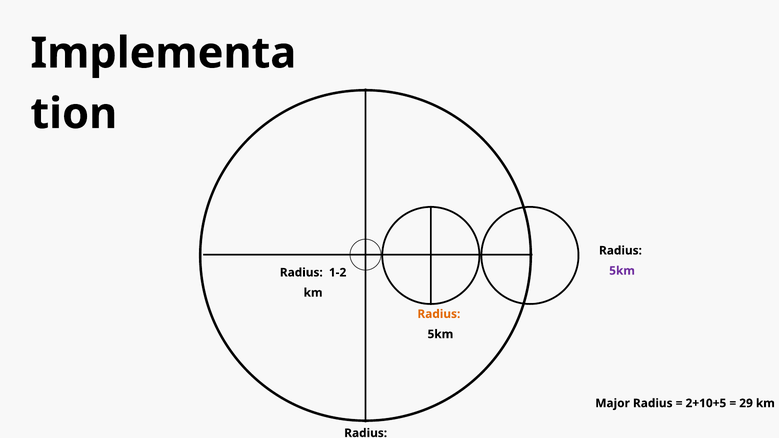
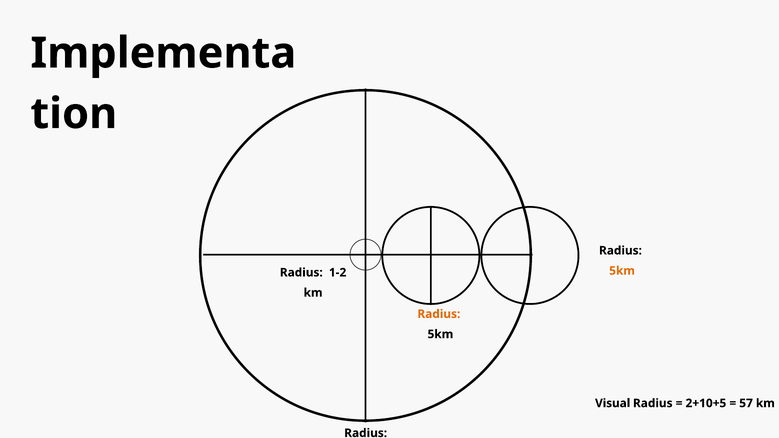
5km colour: purple -> orange (622, 271)
Major: Major -> Visual (613, 403)
29: 29 -> 57 (746, 403)
